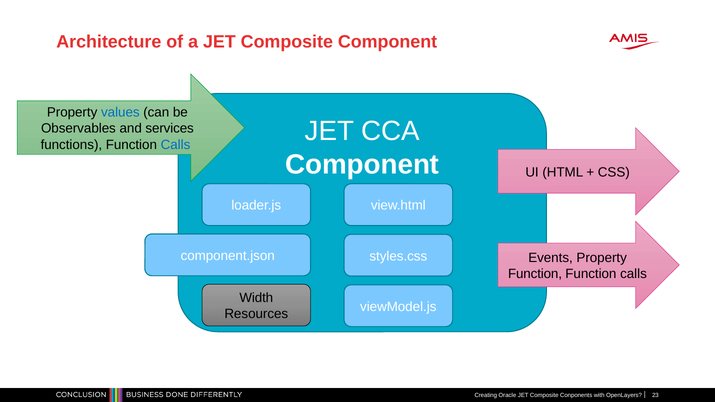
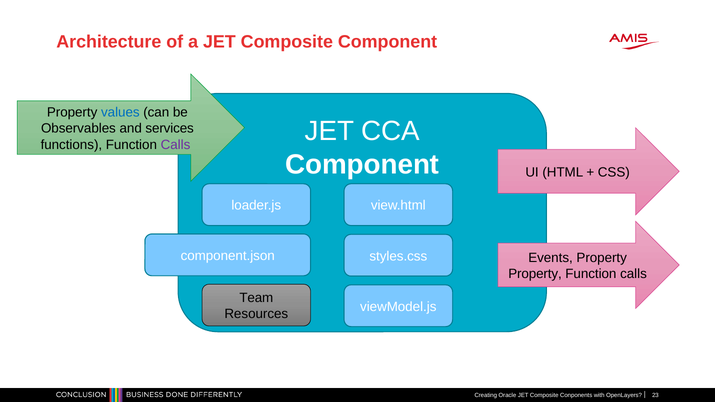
Calls colour: blue -> purple (175, 145)
Function: Function -> Property (535, 274)
Width: Width -> Team (256, 298)
